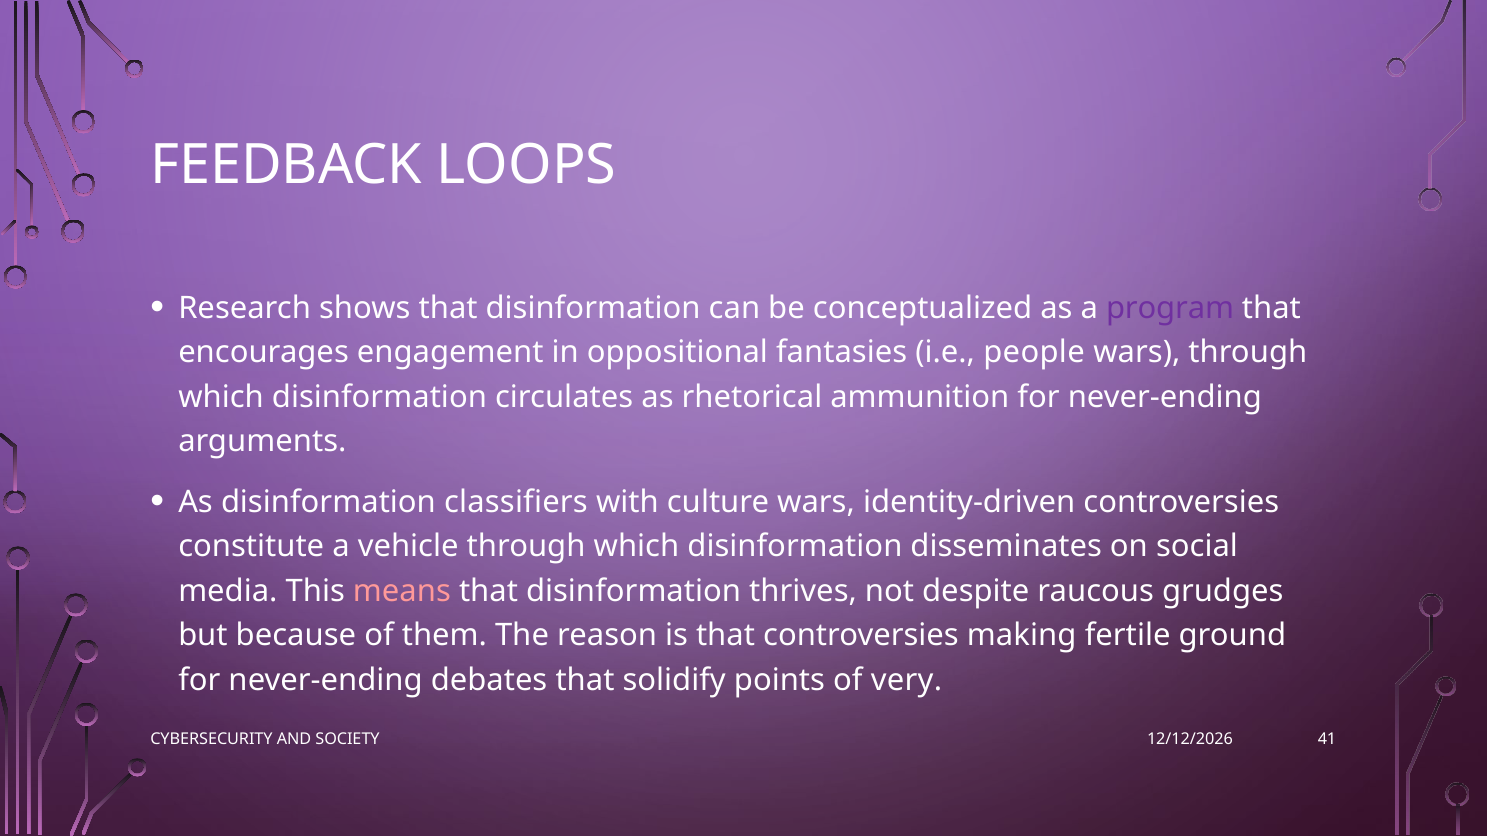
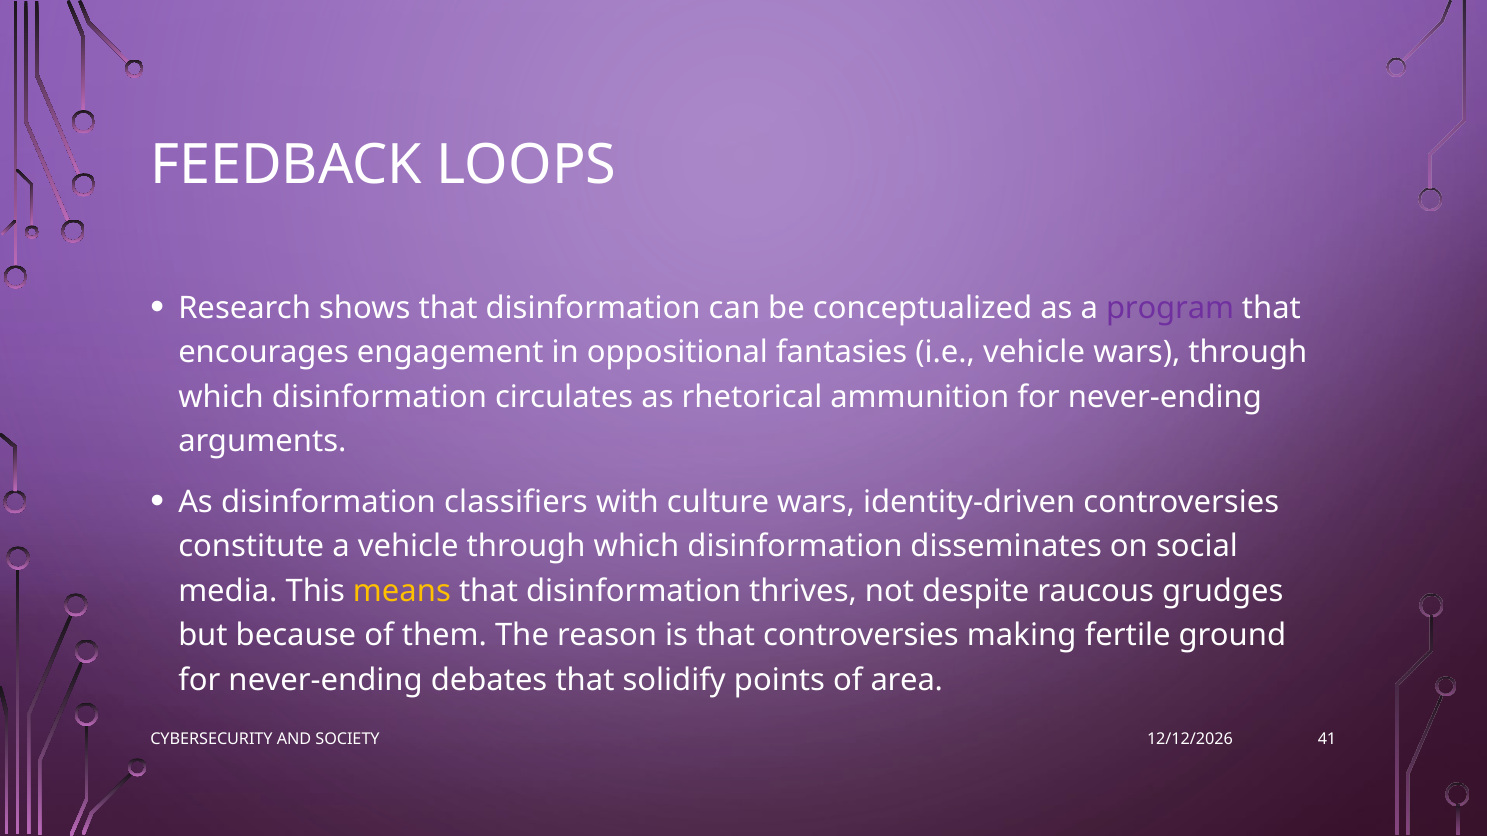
i.e people: people -> vehicle (1034, 353)
means colour: pink -> yellow (402, 591)
very: very -> area (907, 681)
